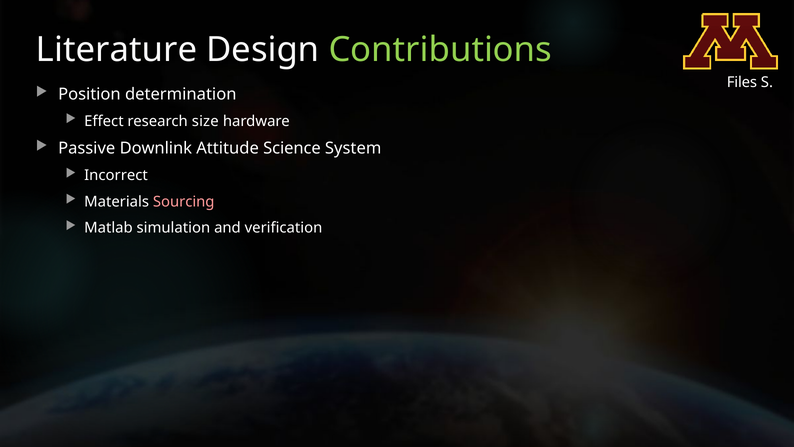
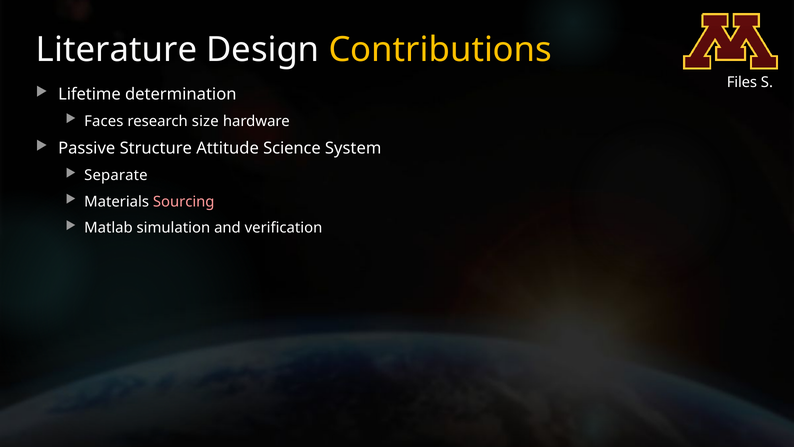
Contributions colour: light green -> yellow (440, 50)
Position: Position -> Lifetime (89, 94)
Effect: Effect -> Faces (104, 121)
Downlink: Downlink -> Structure (156, 148)
Incorrect: Incorrect -> Separate (116, 175)
